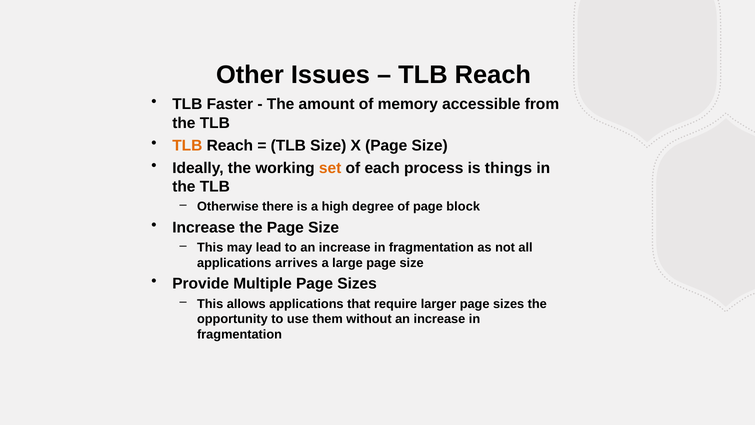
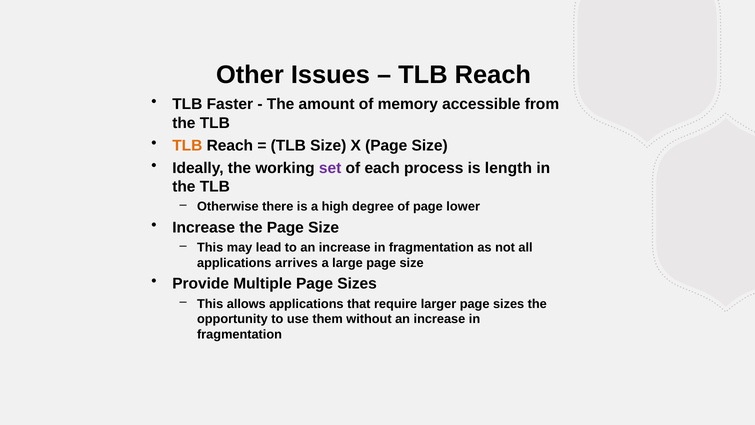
set colour: orange -> purple (330, 168)
things: things -> length (508, 168)
block: block -> lower (463, 206)
